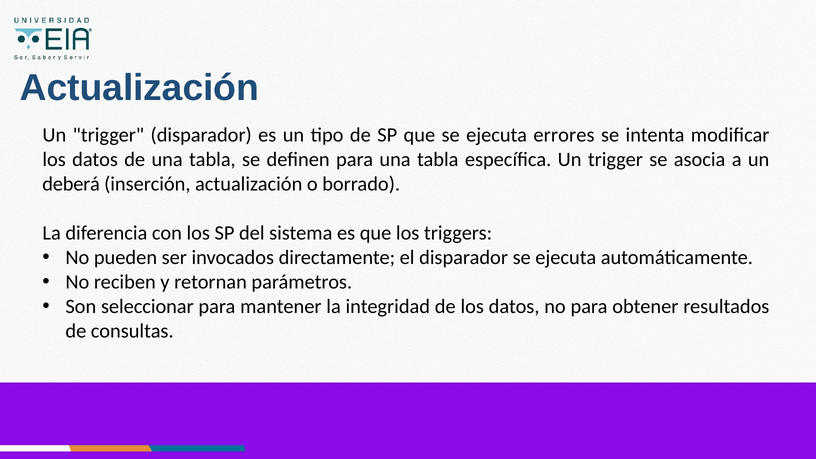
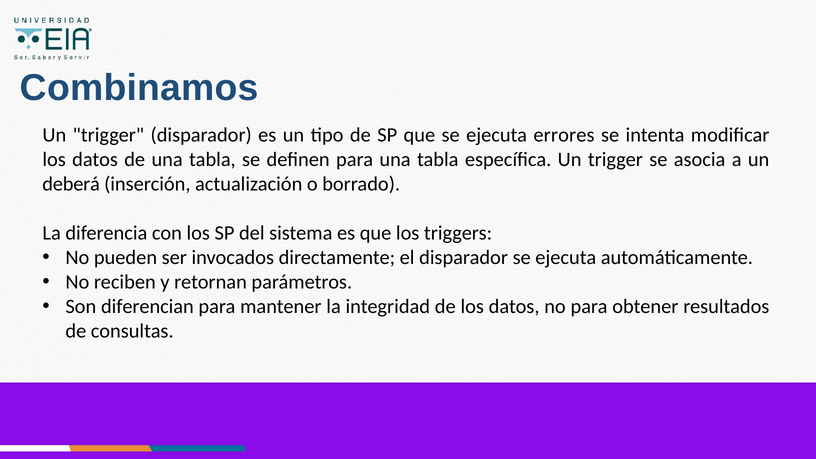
Actualización: Actualización -> Combinamos (139, 88)
seleccionar: seleccionar -> diferencian (147, 307)
